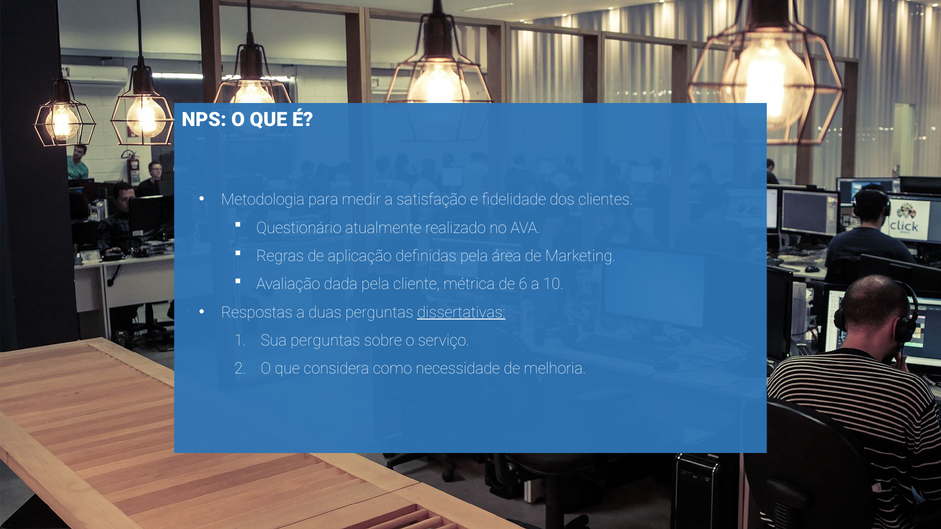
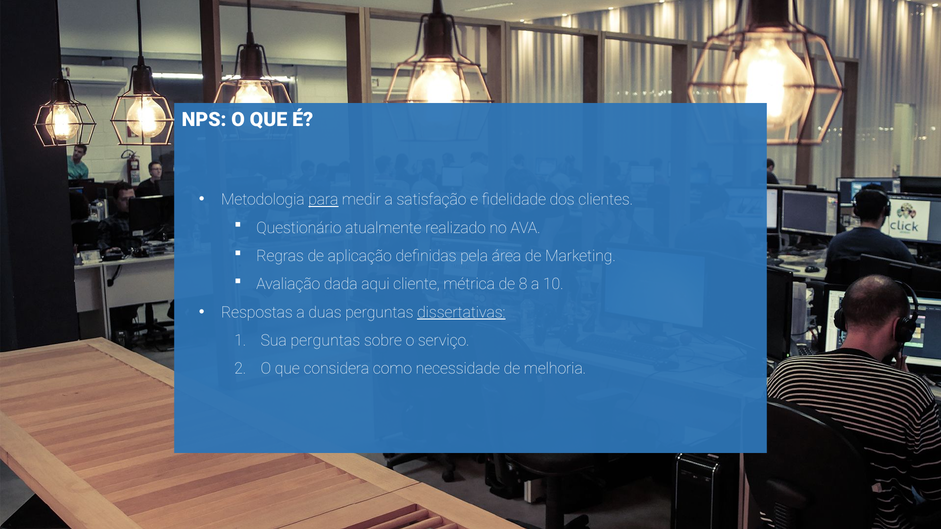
para underline: none -> present (323, 200)
dada pela: pela -> aqui (375, 284)
6: 6 -> 8 (523, 284)
